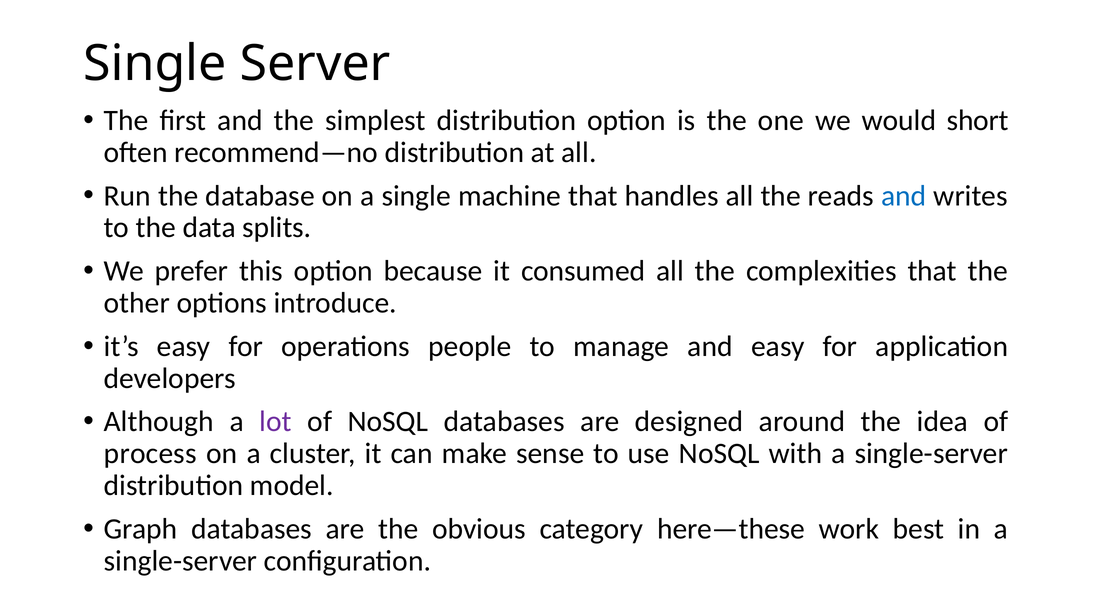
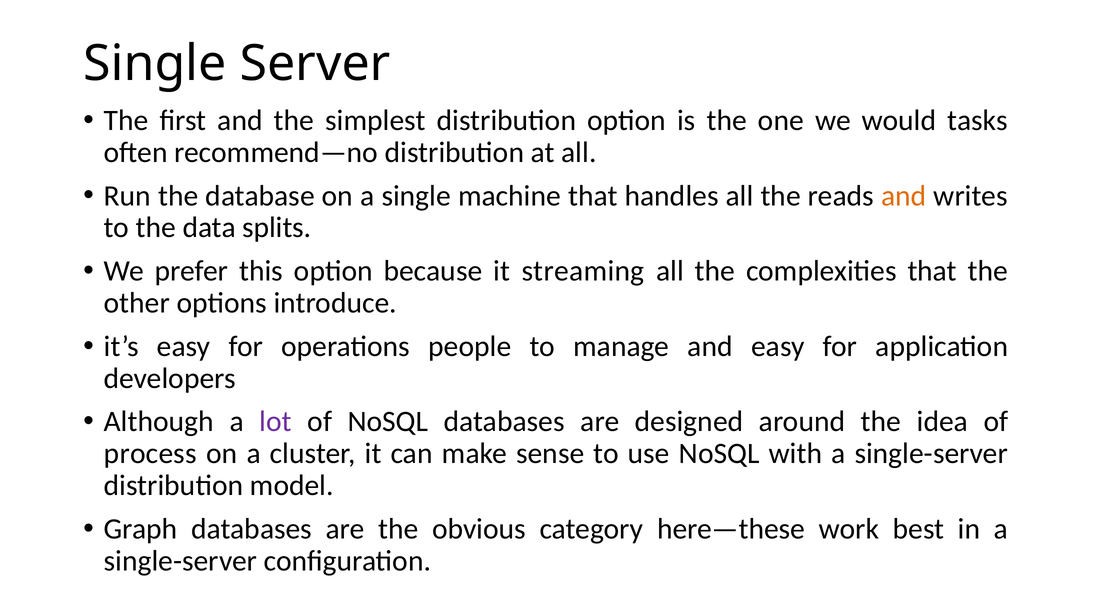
short: short -> tasks (978, 120)
and colour: blue -> orange (904, 196)
consumed: consumed -> streaming (583, 271)
